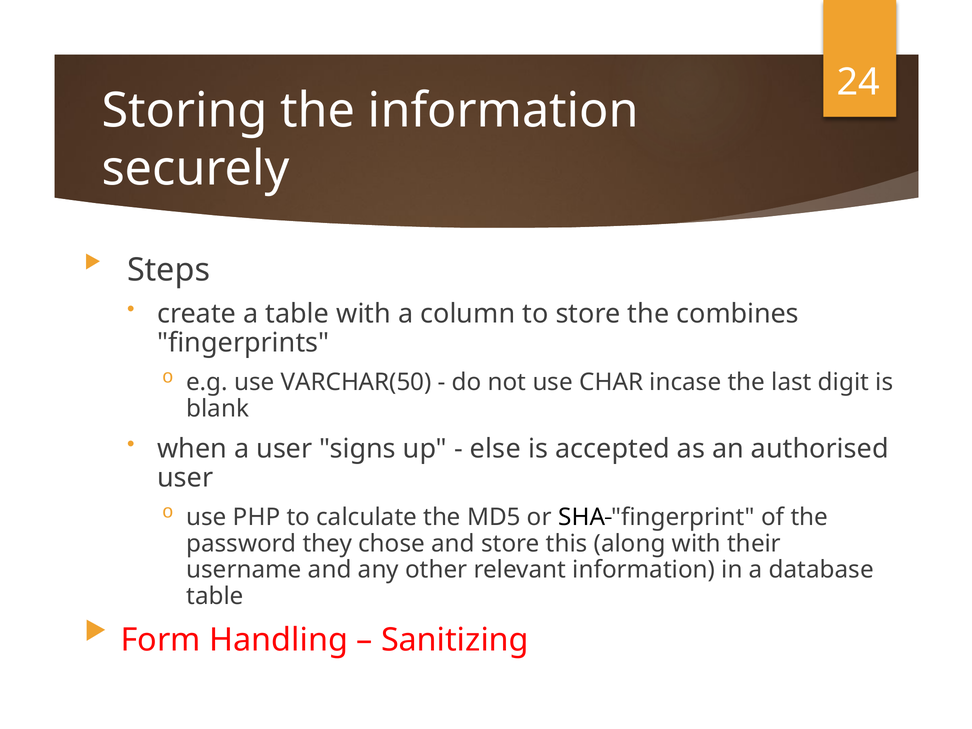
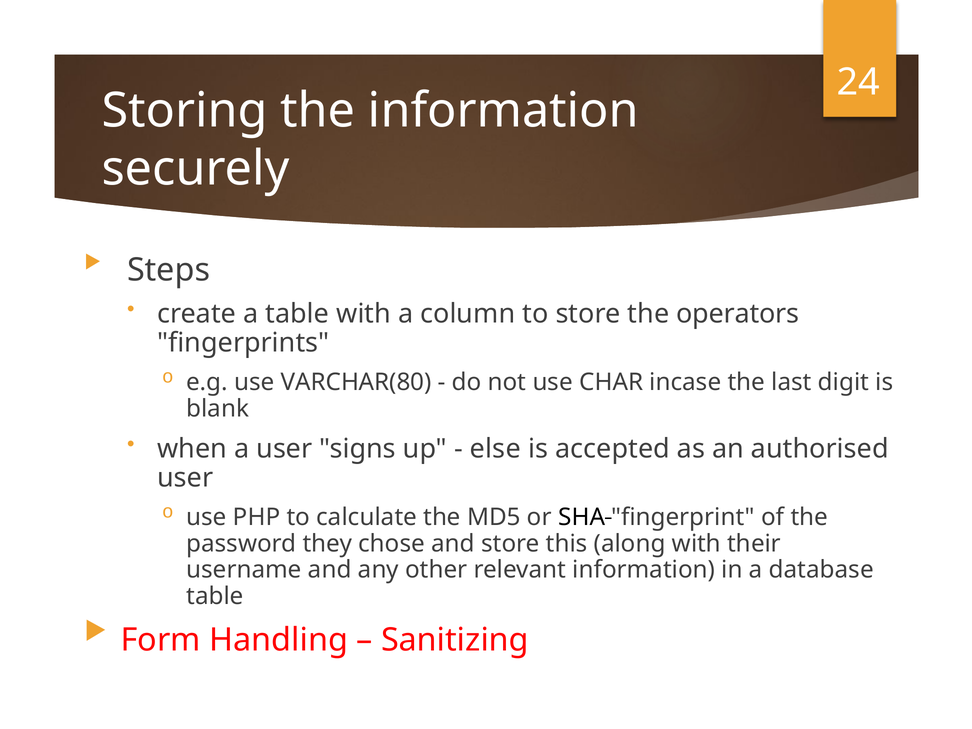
combines: combines -> operators (738, 314)
VARCHAR(50: VARCHAR(50 -> VARCHAR(80 (356, 382)
